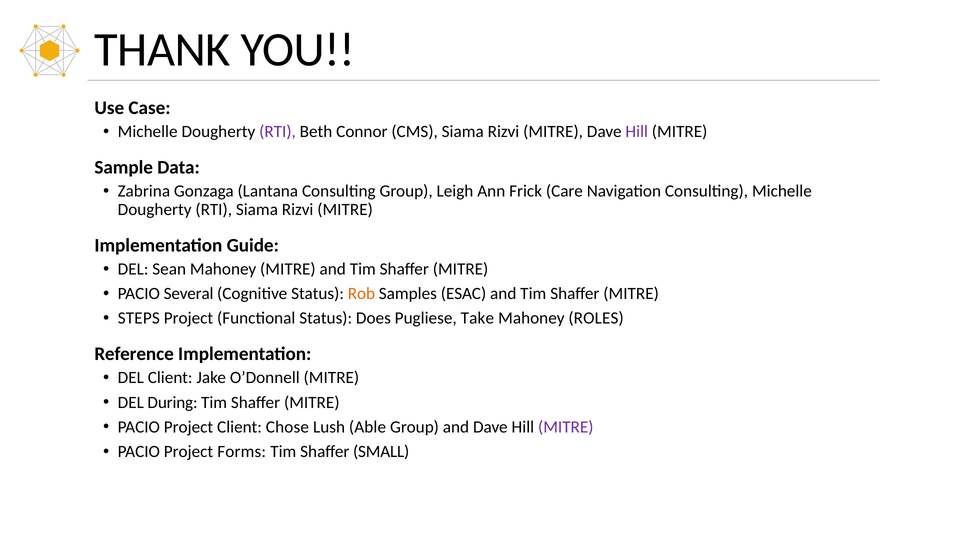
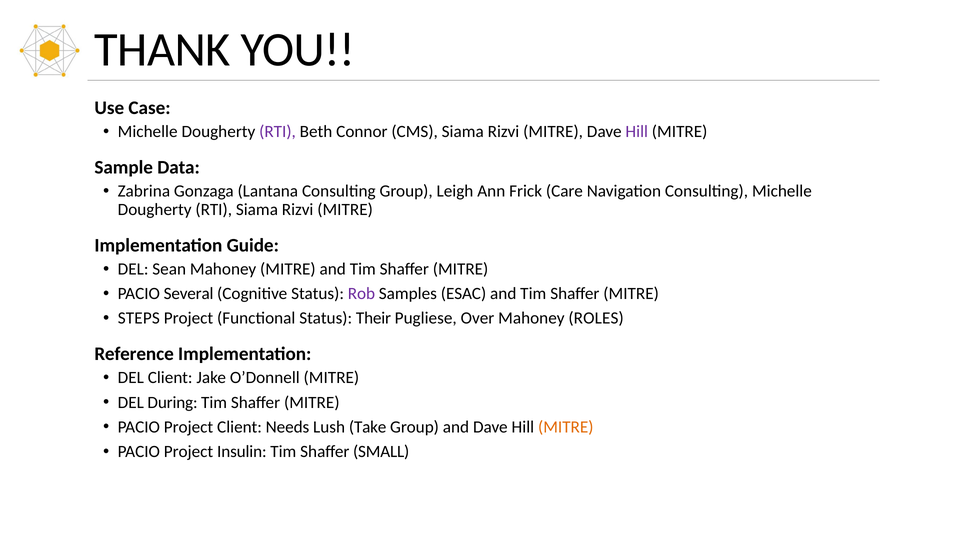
Rob colour: orange -> purple (361, 294)
Does: Does -> Their (374, 318)
Take: Take -> Over (477, 318)
Chose: Chose -> Needs (288, 427)
Able: Able -> Take (368, 427)
MITRE colour: purple -> orange (566, 427)
Forms: Forms -> Insulin (242, 452)
